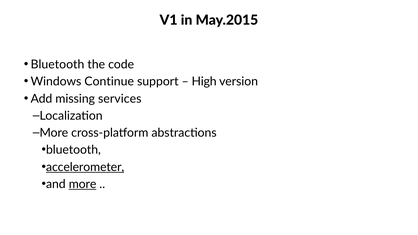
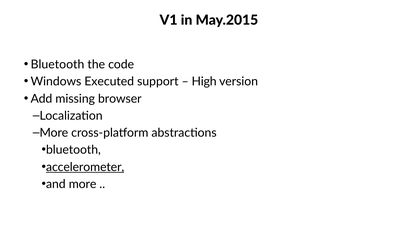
Continue: Continue -> Executed (109, 82)
services: services -> browser (120, 99)
more underline: present -> none (83, 184)
